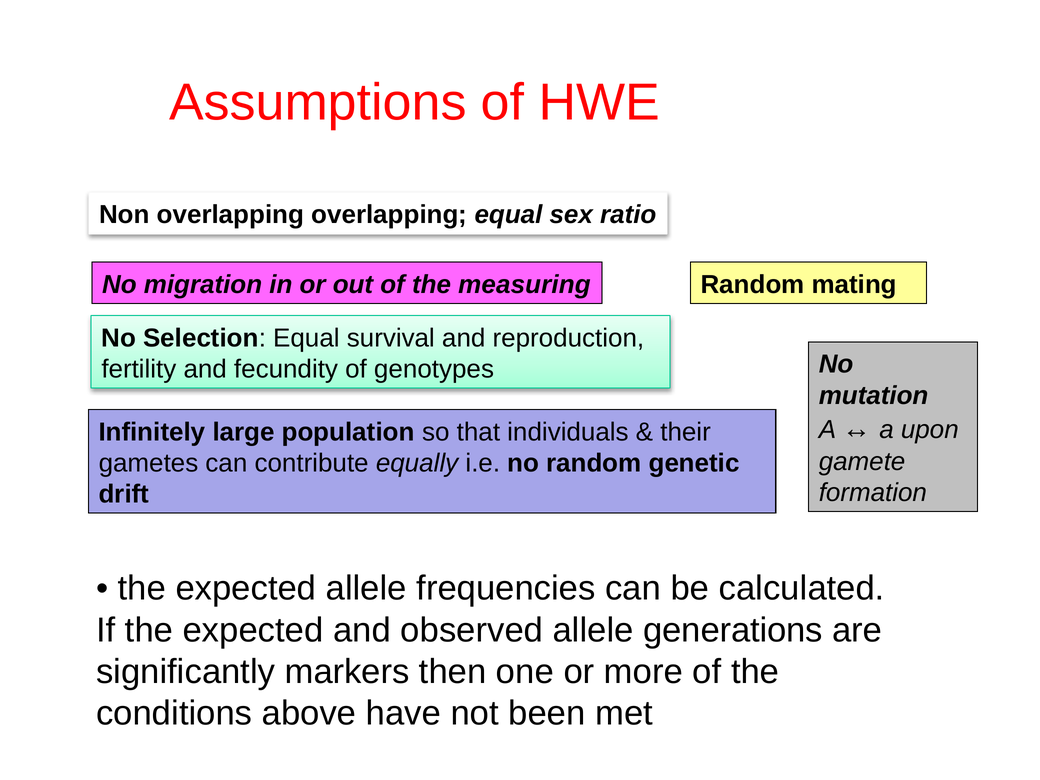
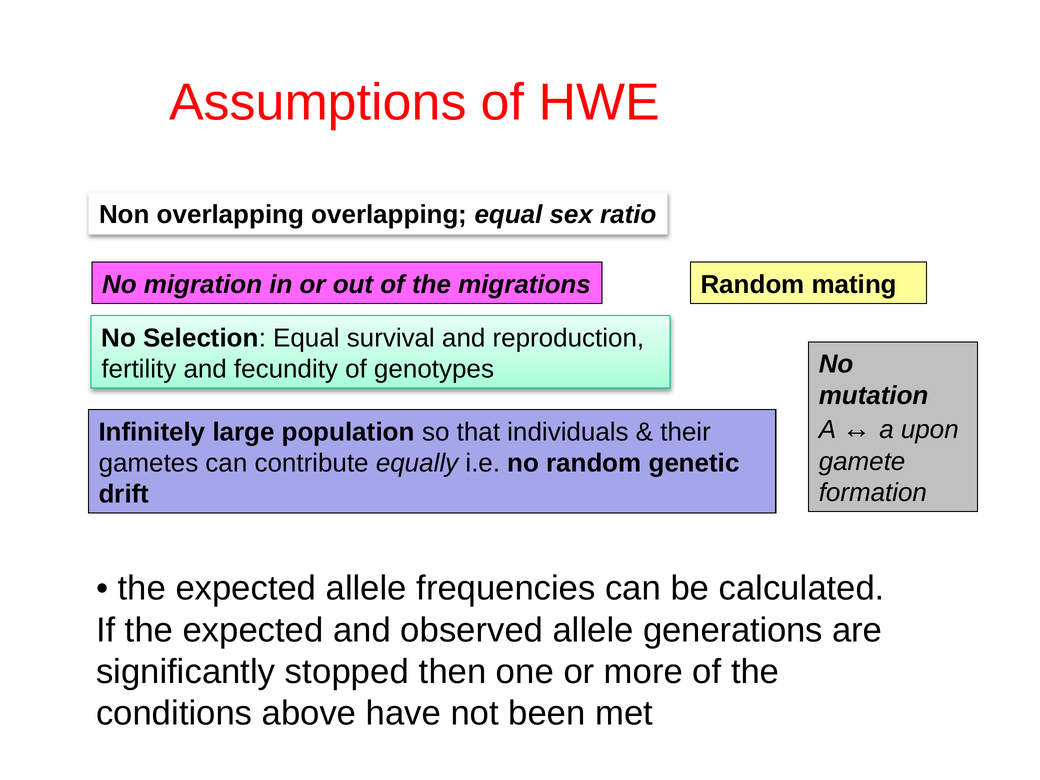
measuring: measuring -> migrations (525, 284)
markers: markers -> stopped (347, 672)
